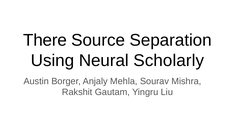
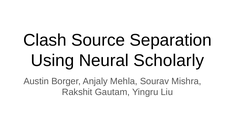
There: There -> Clash (45, 40)
